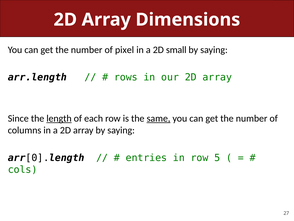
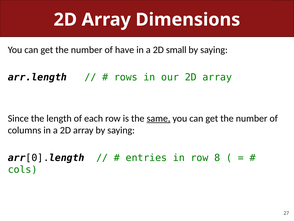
pixel: pixel -> have (125, 50)
length underline: present -> none (59, 118)
5: 5 -> 8 (217, 157)
